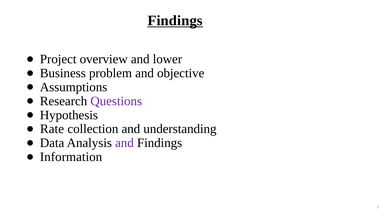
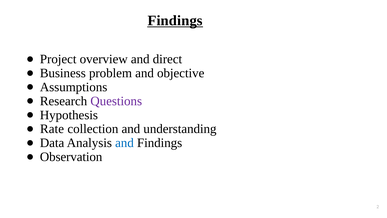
lower: lower -> direct (167, 59)
and colour: purple -> blue (124, 143)
Information: Information -> Observation (71, 157)
